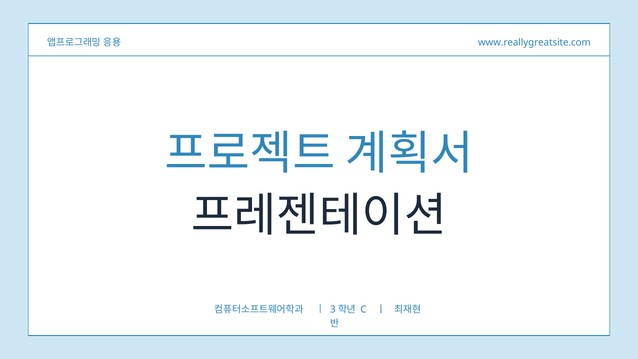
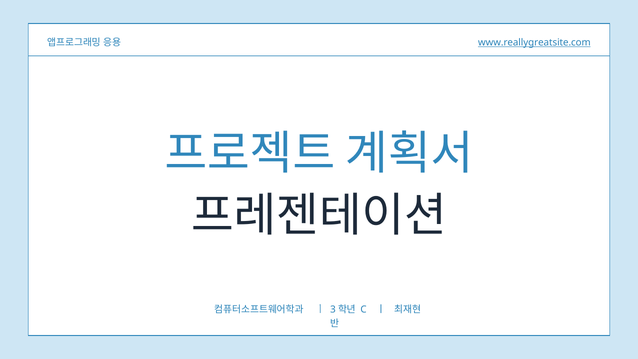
www.reallygreatsite.com underline: none -> present (534, 42)
